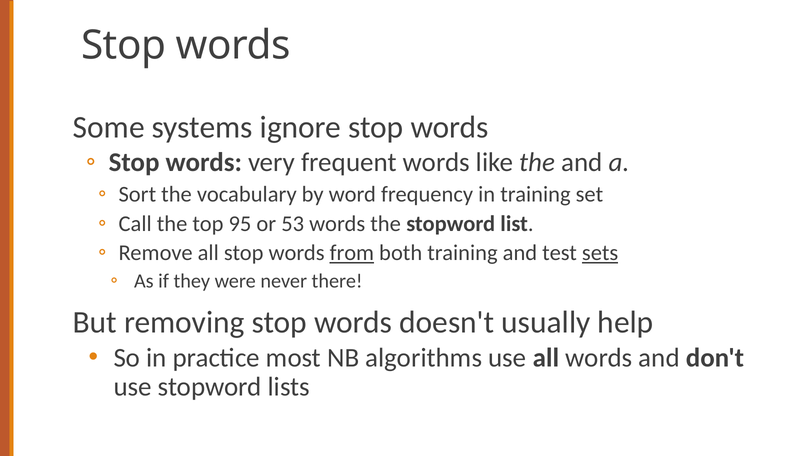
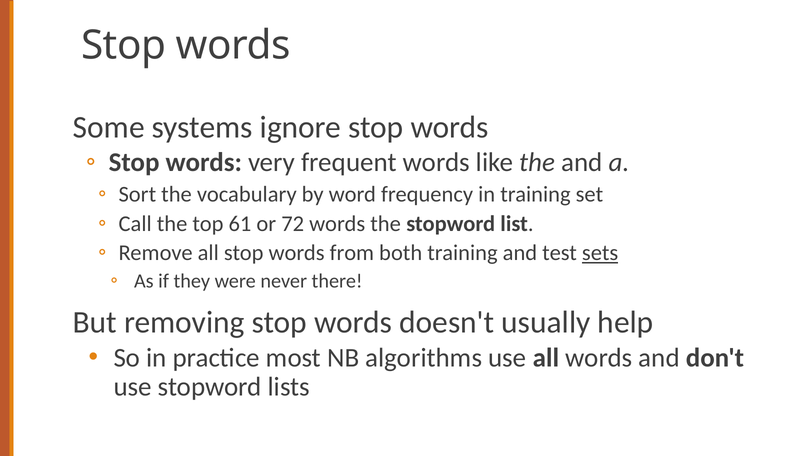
95: 95 -> 61 (240, 223)
53: 53 -> 72 (293, 223)
from underline: present -> none (352, 253)
